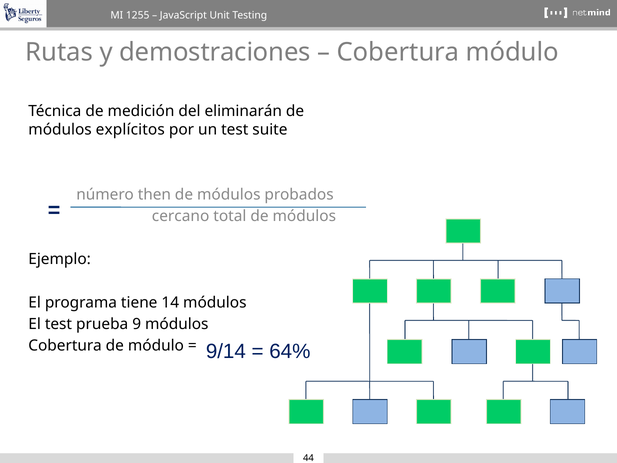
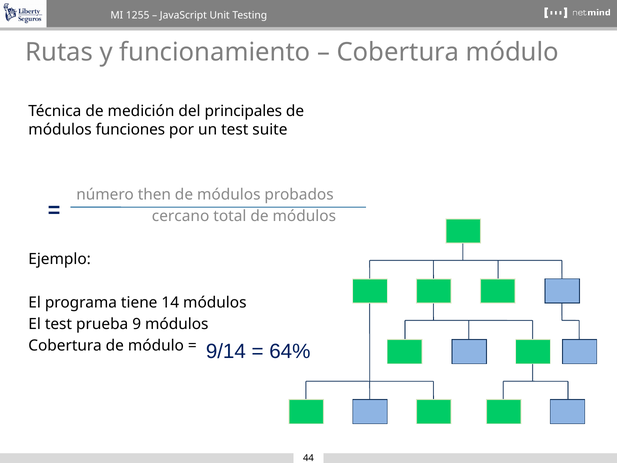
demostraciones: demostraciones -> funcionamiento (215, 52)
eliminarán: eliminarán -> principales (243, 111)
explícitos: explícitos -> funciones (130, 130)
